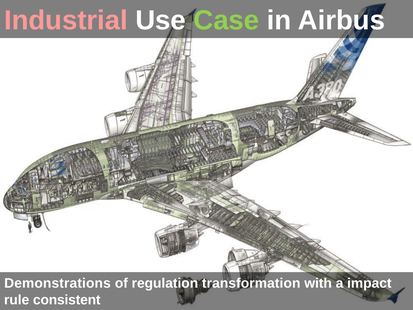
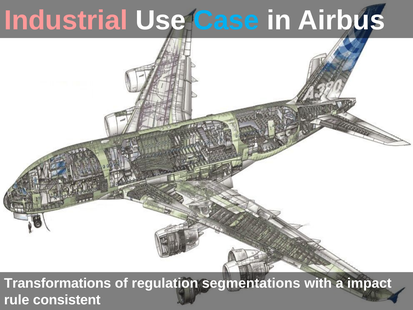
Case colour: light green -> light blue (226, 20)
Demonstrations: Demonstrations -> Transformations (58, 283)
transformation: transformation -> segmentations (251, 283)
